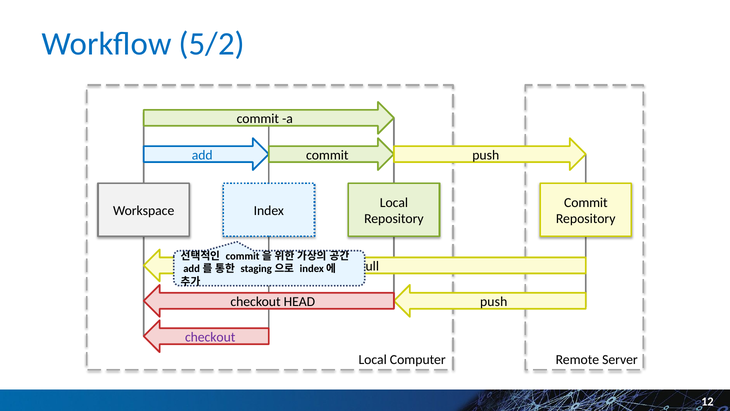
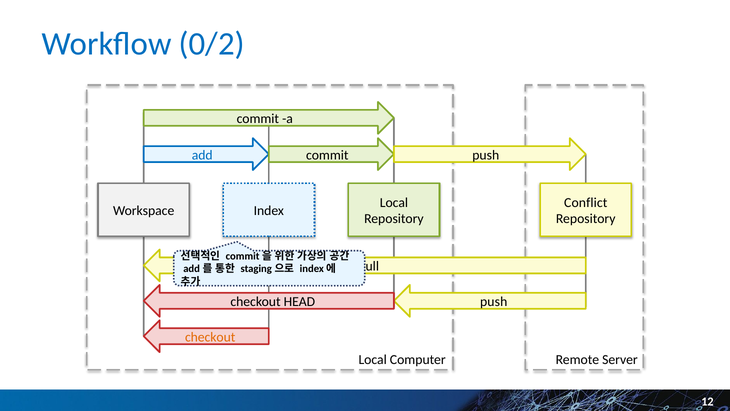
5/2: 5/2 -> 0/2 (212, 44)
Commit: Commit -> Conflict (586, 202)
checkout colour: purple -> orange (210, 337)
